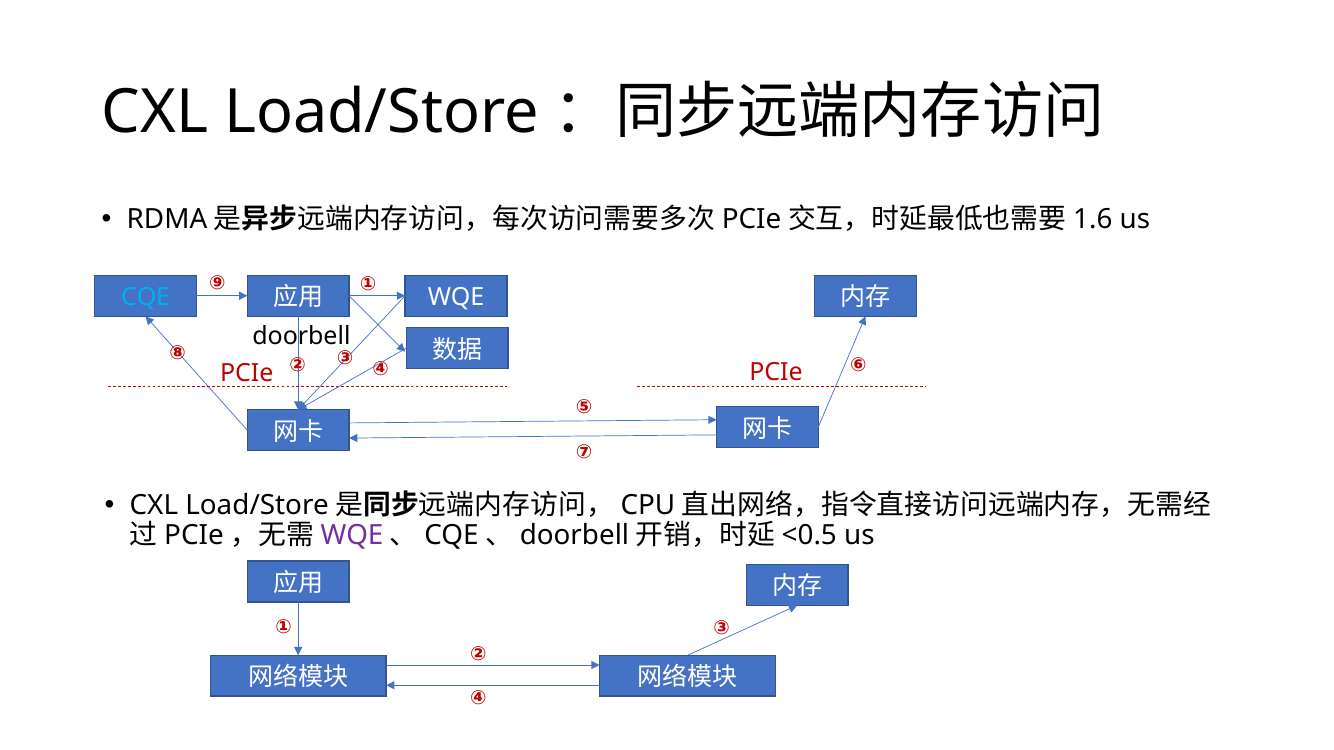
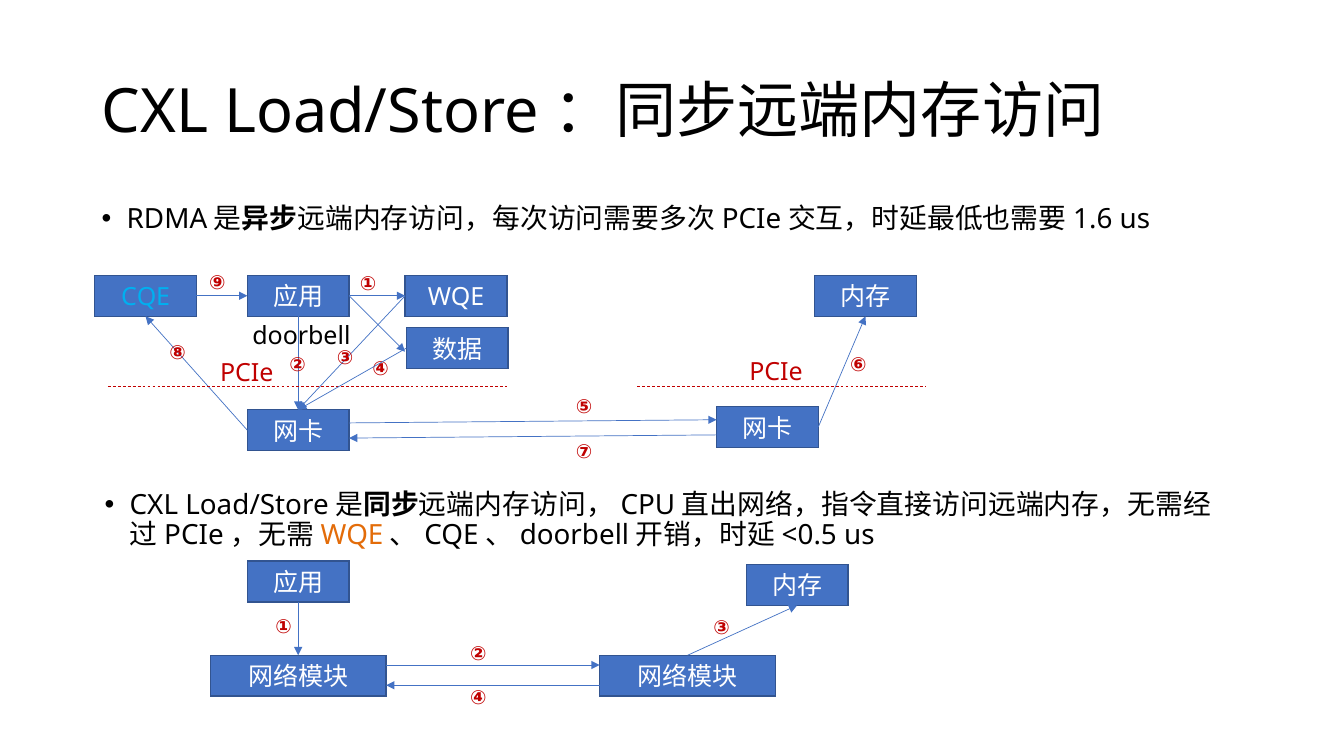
WQE colour: purple -> orange (352, 535)
